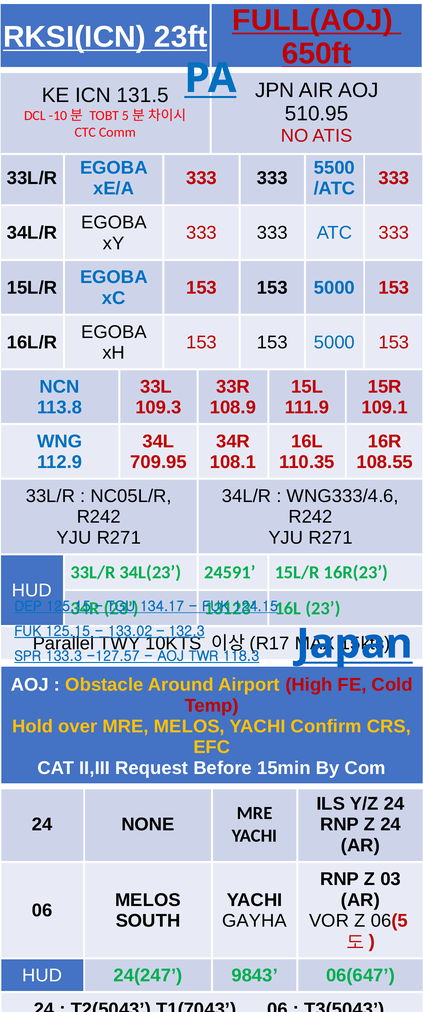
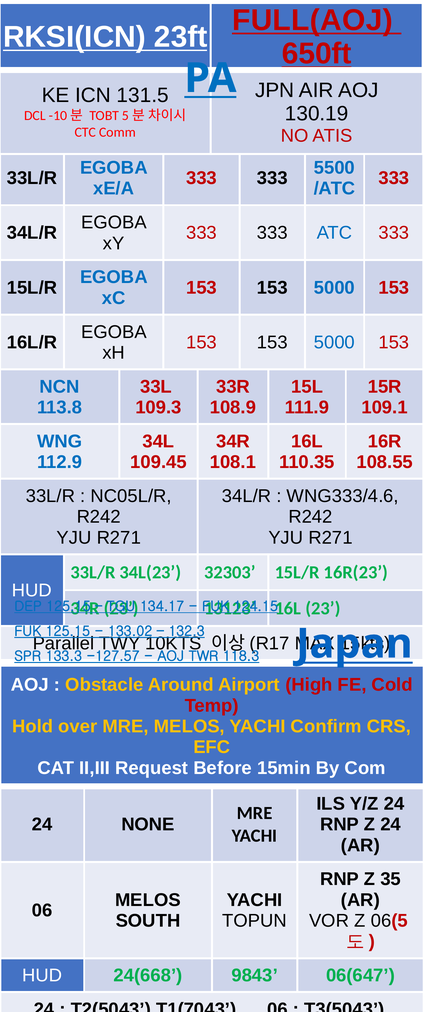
510.95: 510.95 -> 130.19 (317, 114)
709.95: 709.95 -> 109.45 (158, 462)
24591: 24591 -> 32303 (230, 573)
03: 03 -> 35 (391, 879)
GAYHA: GAYHA -> TOPUN (255, 921)
24(247: 24(247 -> 24(668 (148, 976)
